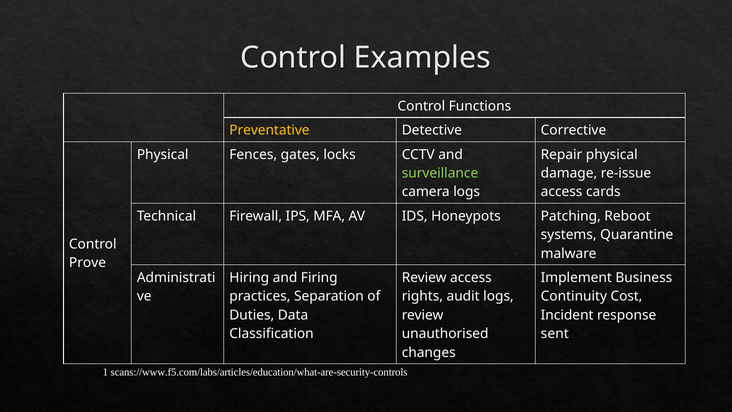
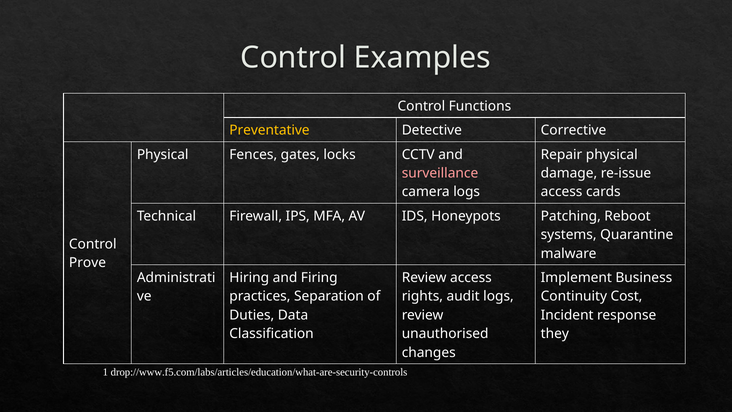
surveillance colour: light green -> pink (440, 173)
sent: sent -> they (555, 334)
scans://www.f5.com/labs/articles/education/what-are-security-controls: scans://www.f5.com/labs/articles/education/what-are-security-controls -> drop://www.f5.com/labs/articles/education/what-are-security-controls (259, 372)
